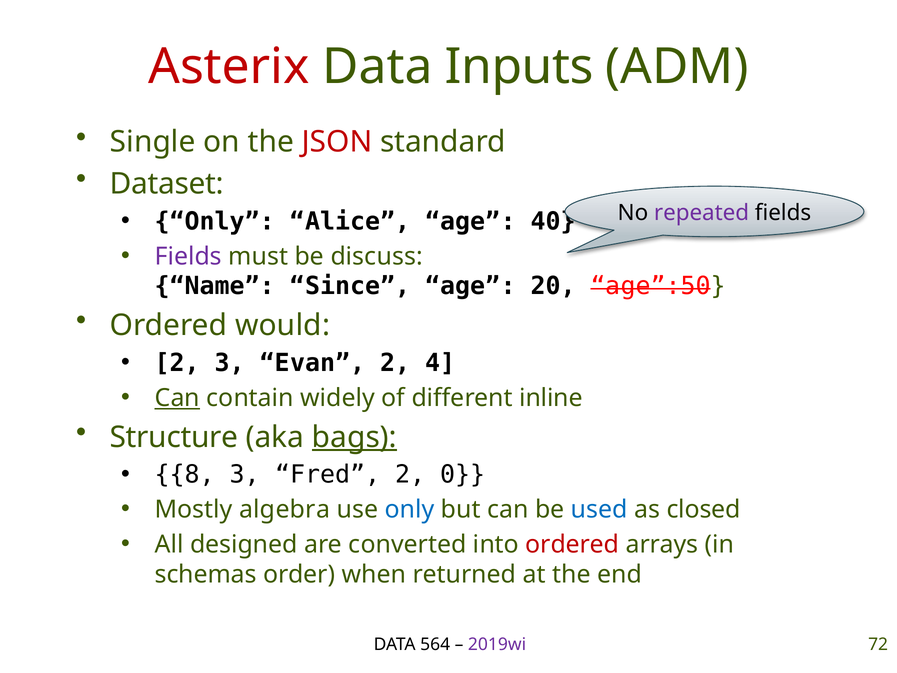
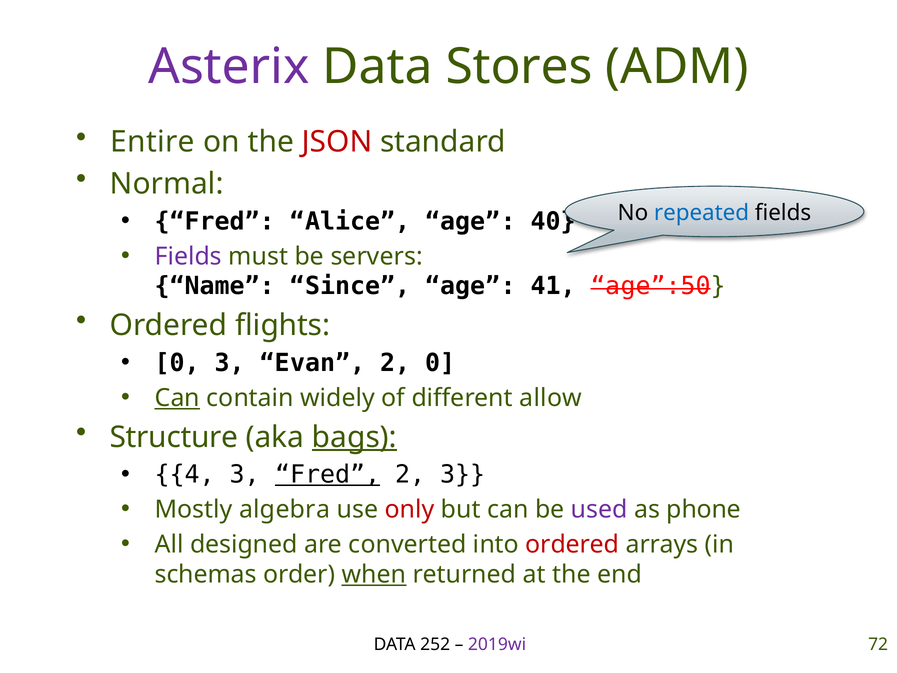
Asterix colour: red -> purple (229, 67)
Inputs: Inputs -> Stores (519, 67)
Single: Single -> Entire (153, 142)
Dataset: Dataset -> Normal (167, 184)
repeated colour: purple -> blue (702, 213)
Only: Only -> Fred (215, 221)
discuss: discuss -> servers (377, 256)
20: 20 -> 41 (553, 286)
would: would -> flights (283, 325)
2: 2 -> 0 (177, 363)
2 4: 4 -> 0 (440, 363)
inline: inline -> allow (551, 398)
8: 8 -> 4 (185, 475)
Fred underline: none -> present (328, 475)
2 0: 0 -> 3 (463, 475)
only colour: blue -> red (409, 509)
used colour: blue -> purple (599, 509)
closed: closed -> phone (704, 509)
when underline: none -> present (374, 574)
564: 564 -> 252 (435, 644)
